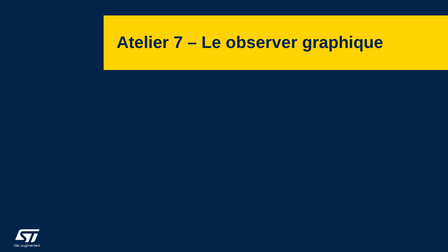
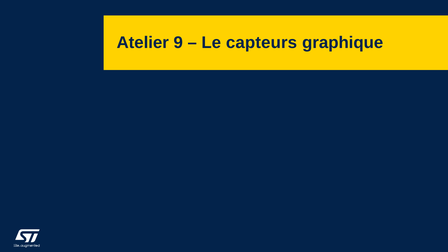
7: 7 -> 9 (178, 43)
observer: observer -> capteurs (262, 43)
